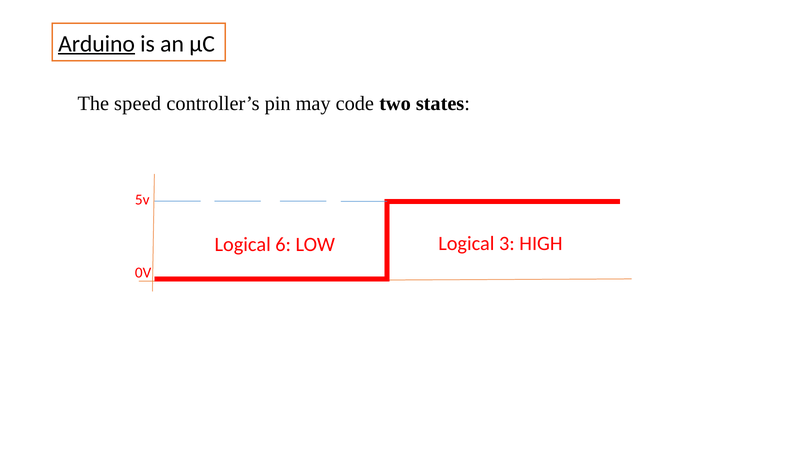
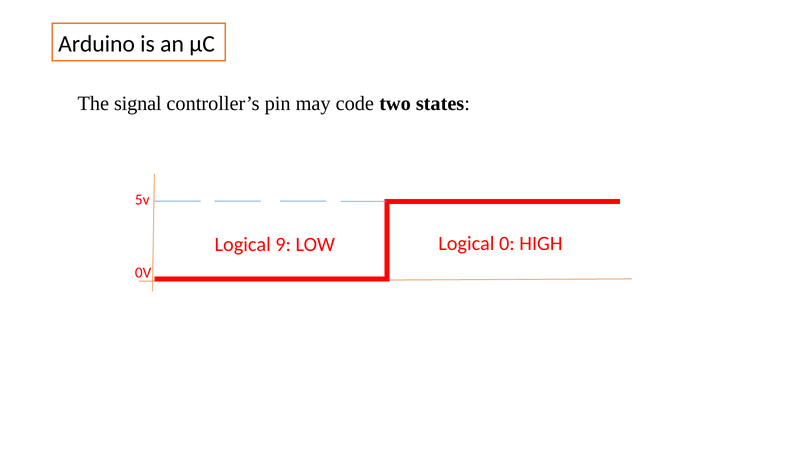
Arduino underline: present -> none (97, 44)
speed: speed -> signal (138, 104)
6: 6 -> 9 (283, 244)
3: 3 -> 0 (507, 243)
